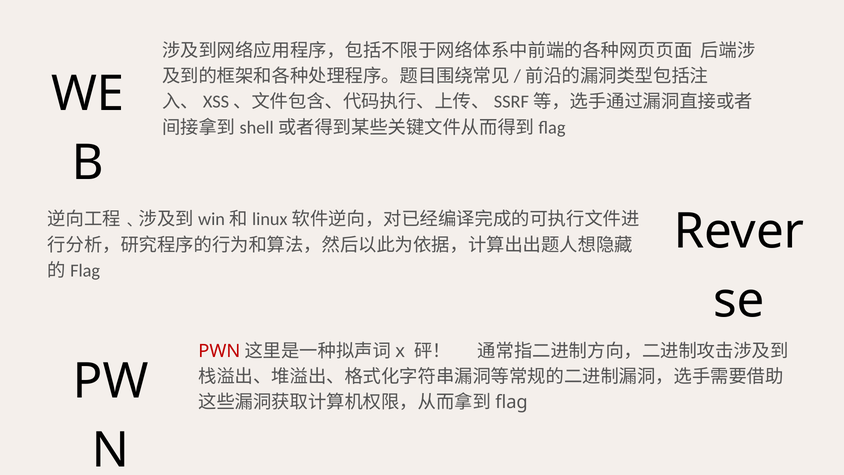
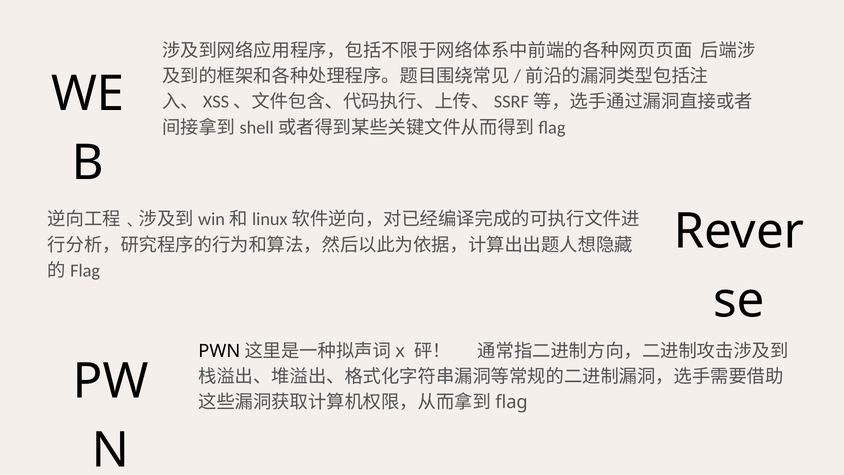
PWN colour: red -> black (219, 351)
